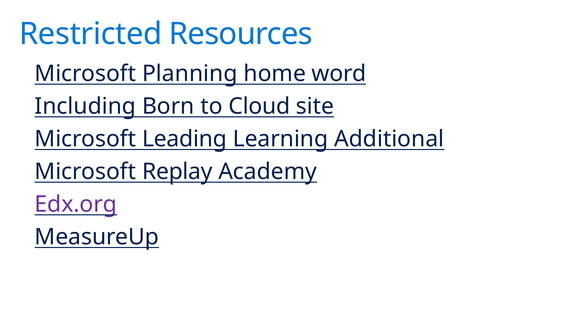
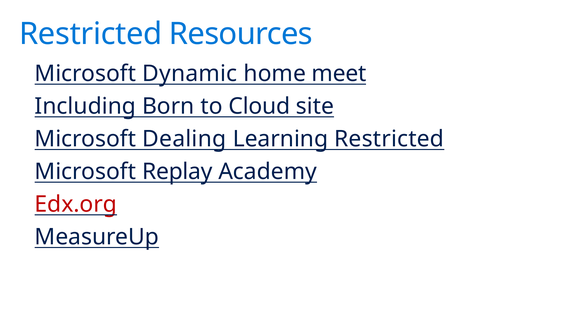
Planning: Planning -> Dynamic (190, 74)
word: word -> meet (339, 74)
Leading: Leading -> Dealing (184, 139)
Learning Additional: Additional -> Restricted (389, 139)
Edx.org colour: purple -> red (76, 205)
